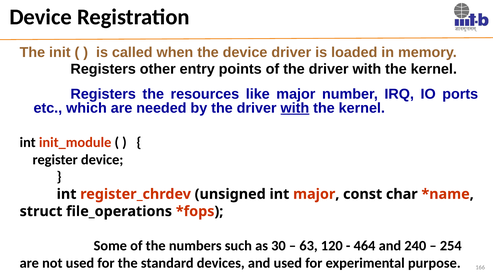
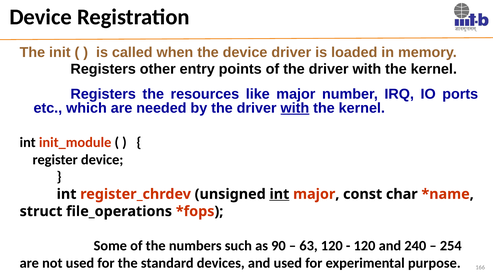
int underline: none -> present (279, 194)
30: 30 -> 90 (278, 246)
464: 464 -> 120 (365, 246)
